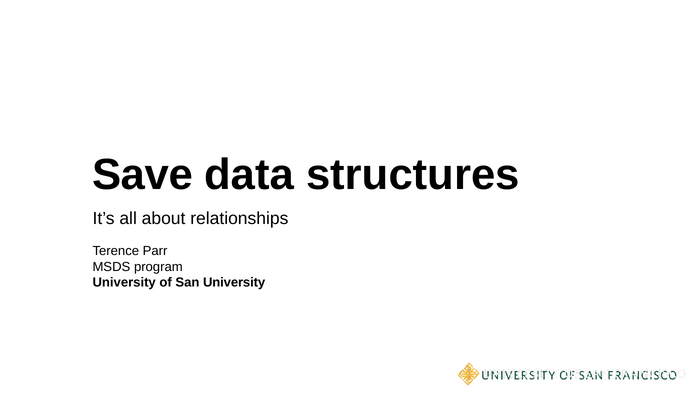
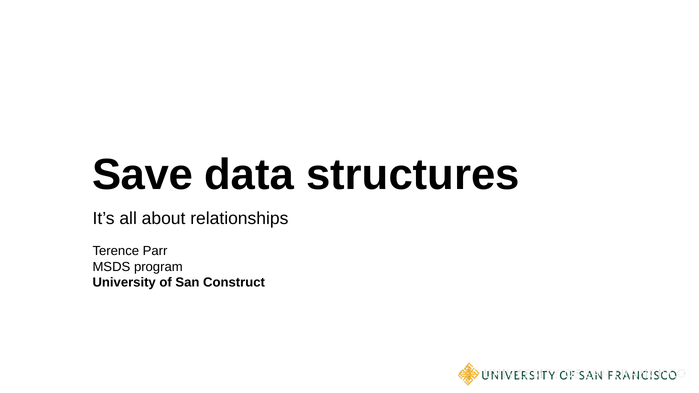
San University: University -> Construct (234, 283)
